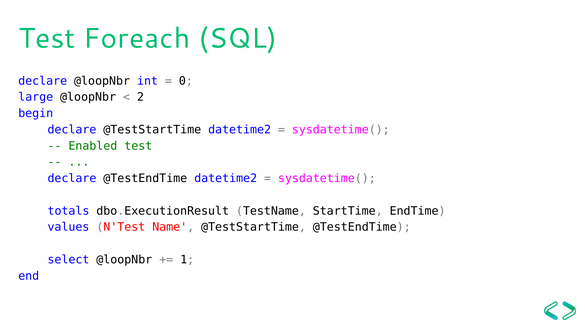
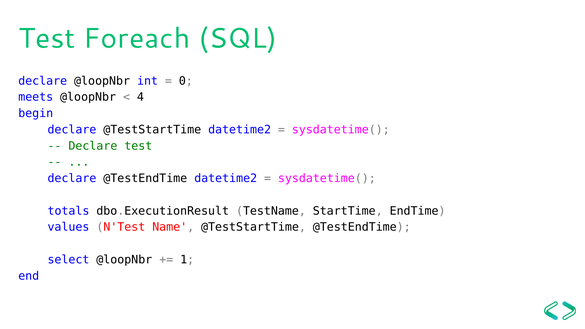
large: large -> meets (36, 97)
2: 2 -> 4 (140, 97)
Enabled: Enabled -> Declare (93, 146)
